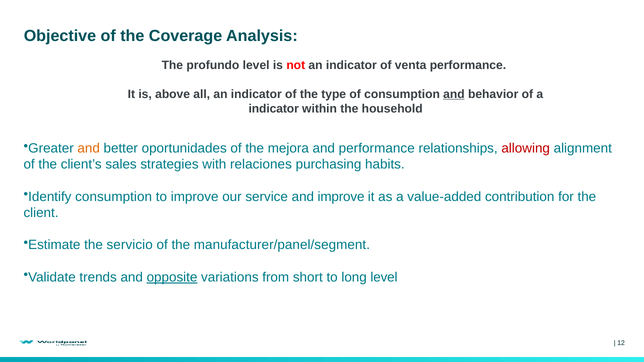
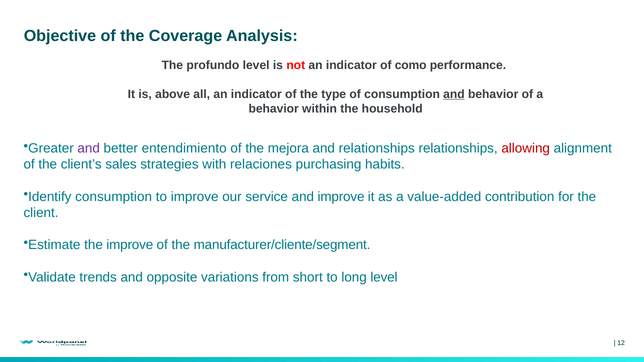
venta: venta -> como (411, 65)
indicator: indicator -> behavior (274, 109)
and colour: orange -> purple (89, 149)
oportunidades: oportunidades -> entendimiento (184, 149)
and performance: performance -> relationships (377, 149)
the servicio: servicio -> improve (130, 245)
manufacturer/panel/segment: manufacturer/panel/segment -> manufacturer/cliente/segment (282, 245)
opposite underline: present -> none (172, 277)
